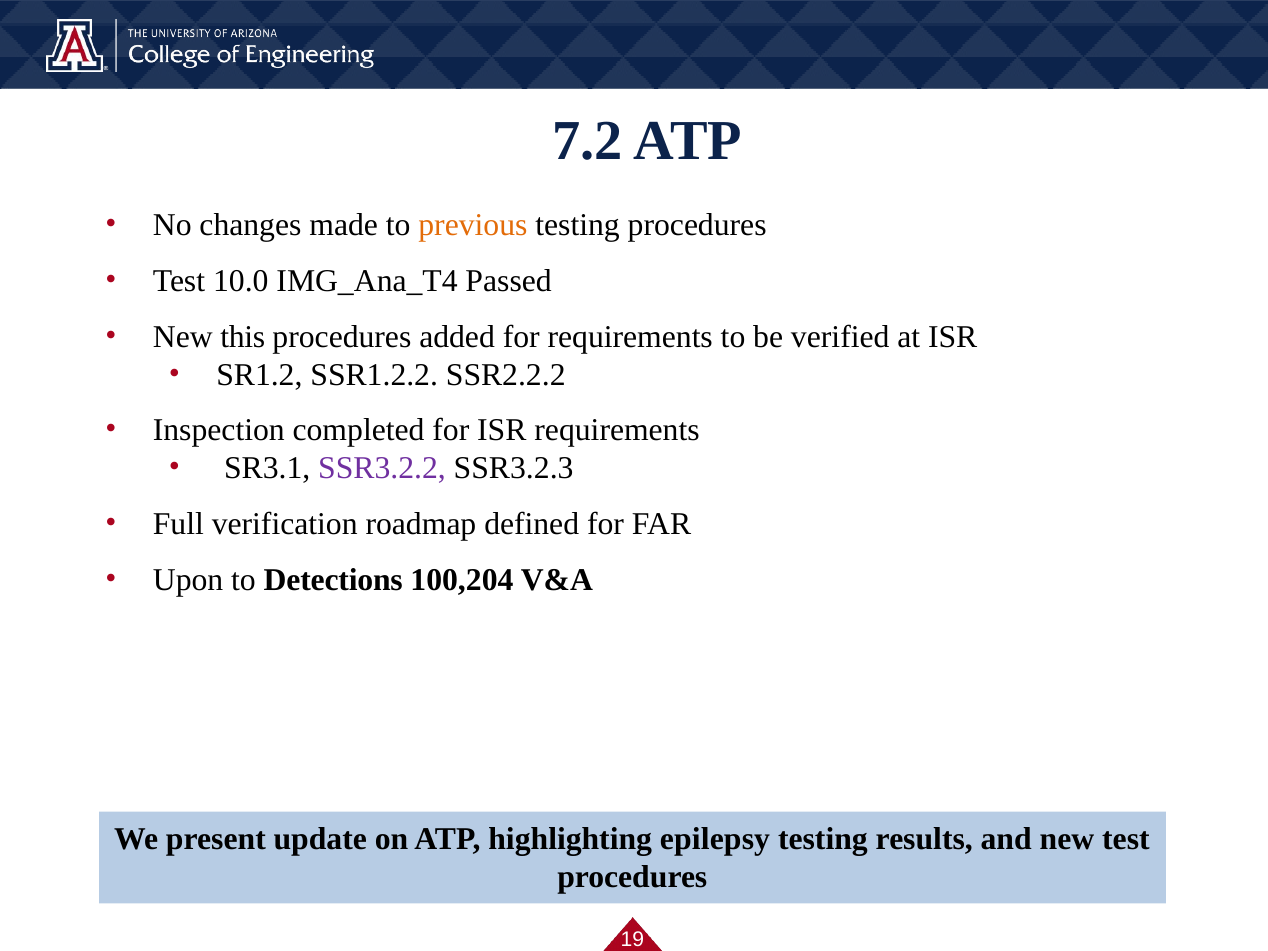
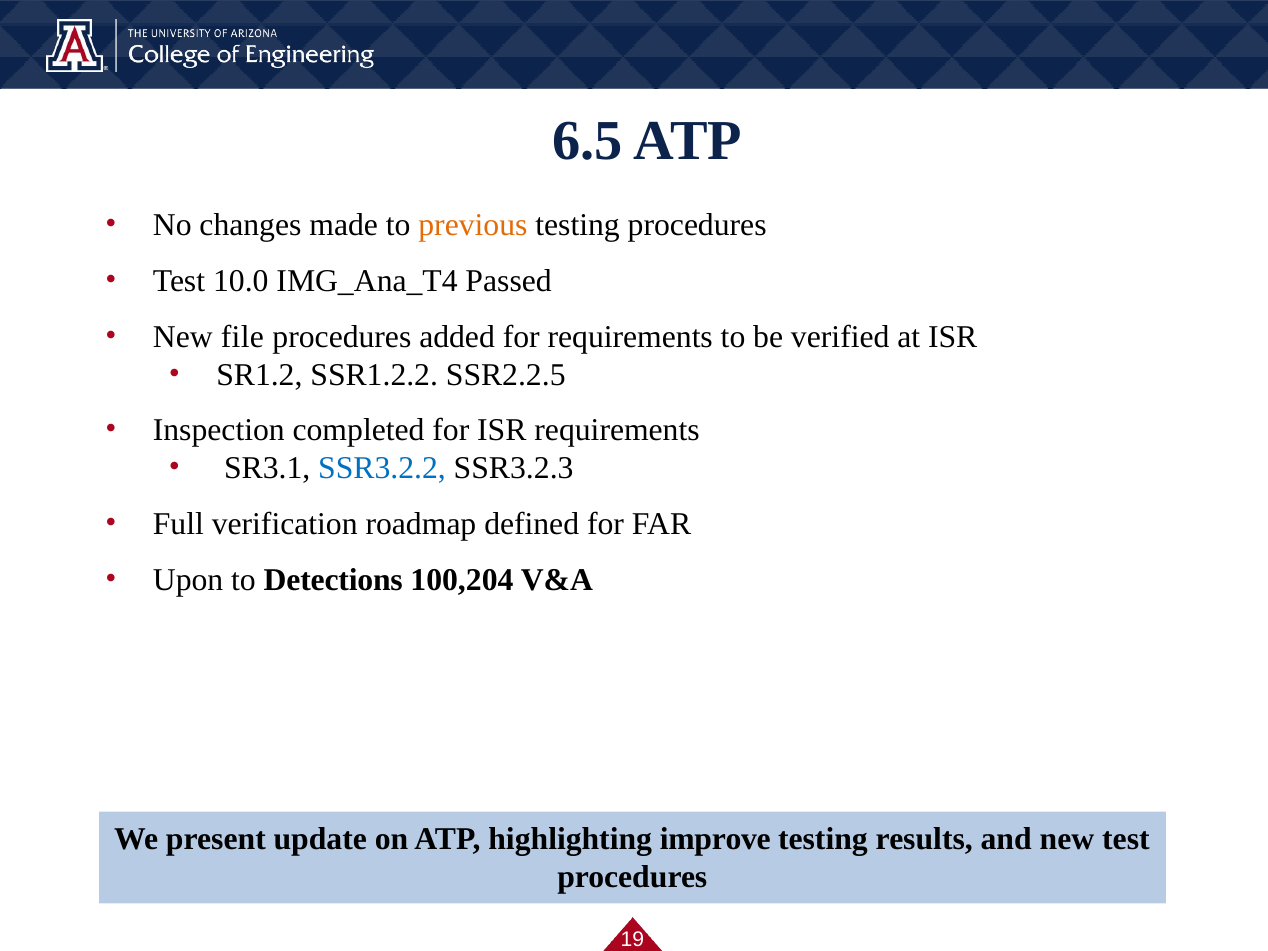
7.2: 7.2 -> 6.5 (587, 141)
this: this -> file (242, 337)
SSR2.2.2: SSR2.2.2 -> SSR2.2.5 (506, 375)
SSR3.2.2 colour: purple -> blue (382, 468)
epilepsy: epilepsy -> improve (715, 839)
